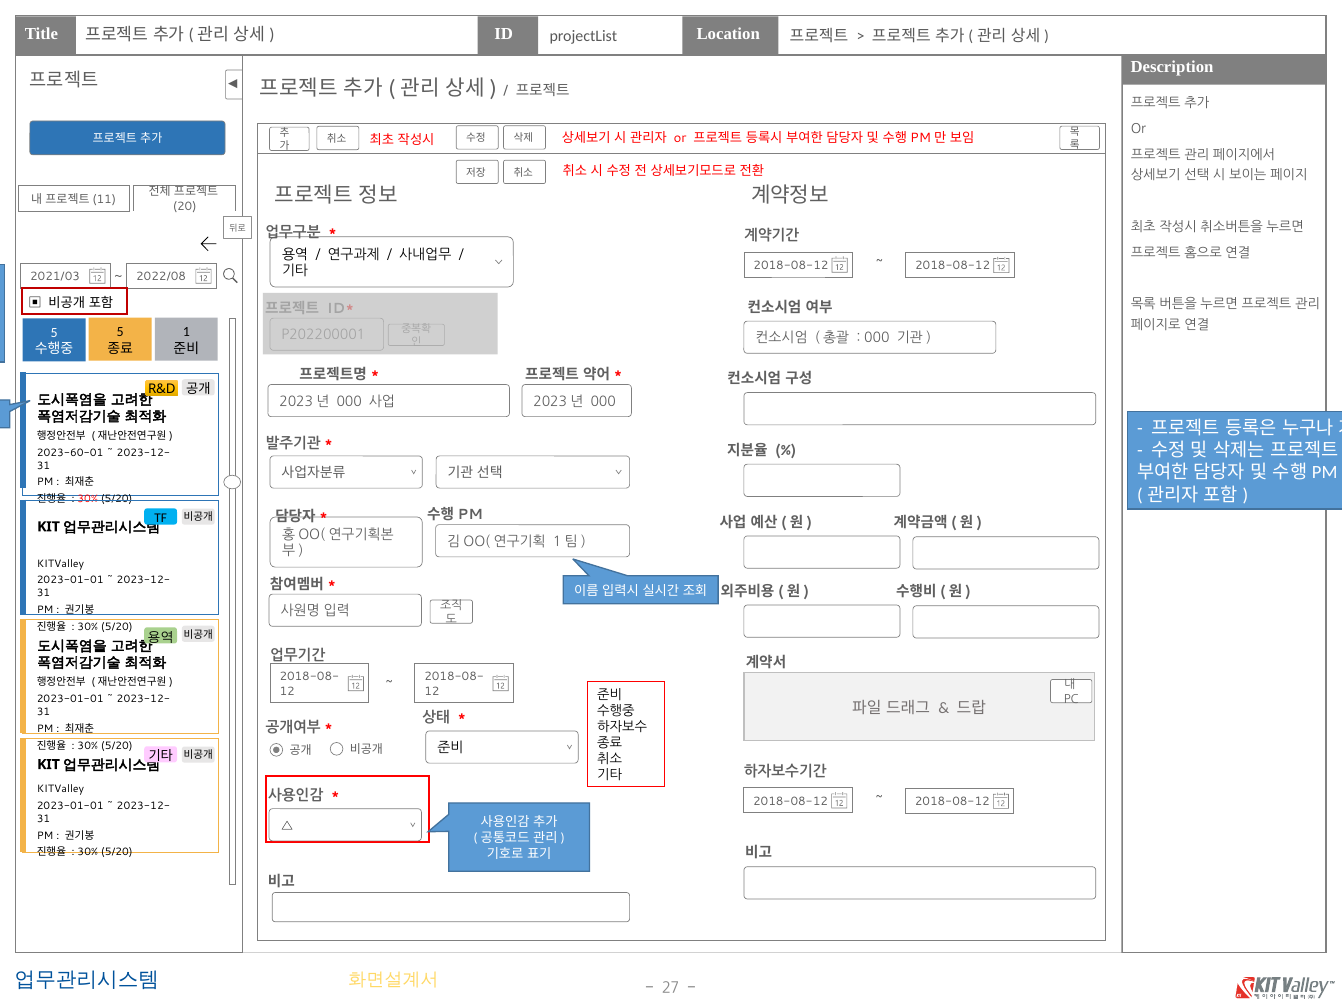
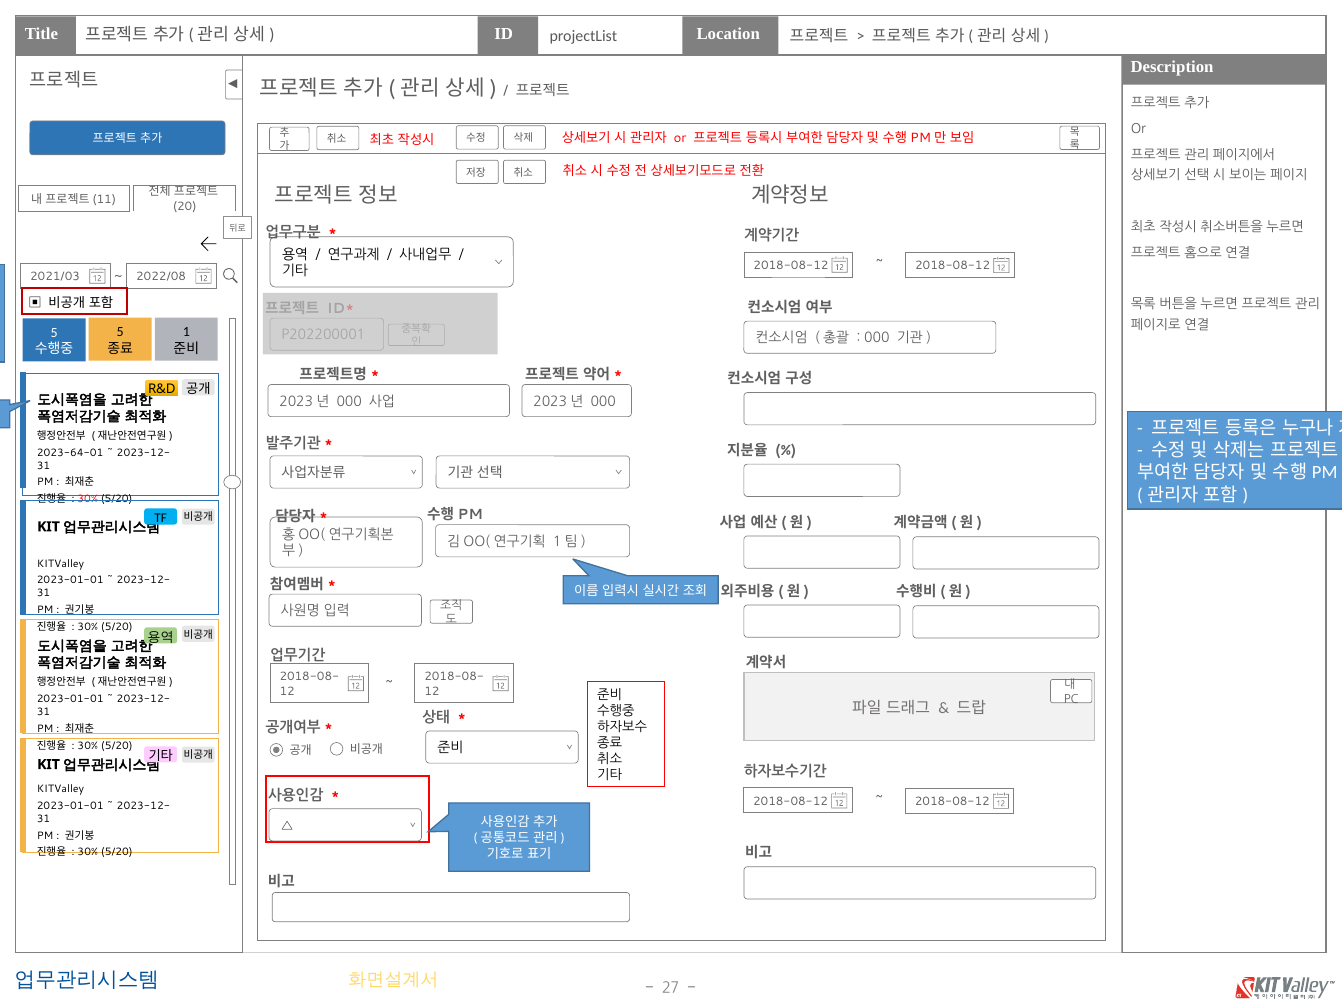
2023-60-01: 2023-60-01 -> 2023-64-01 (70, 453)
